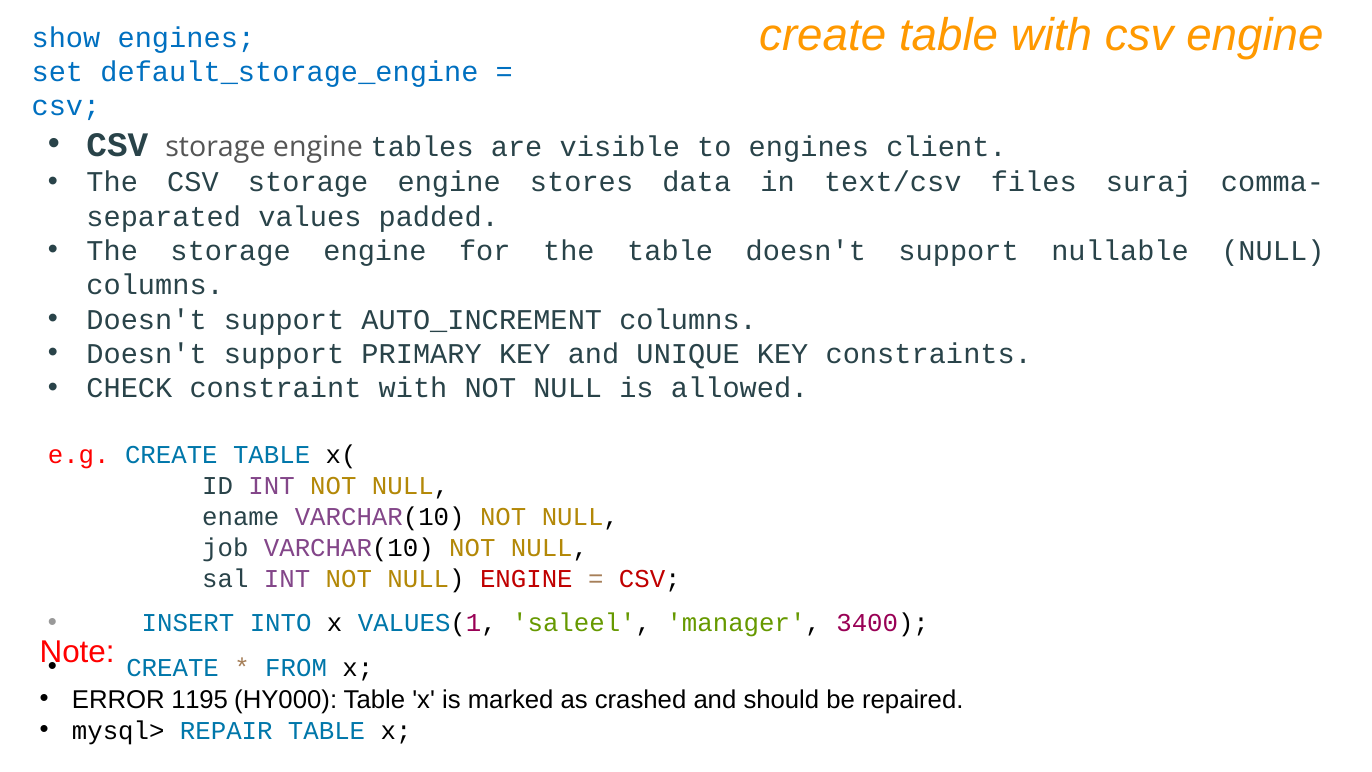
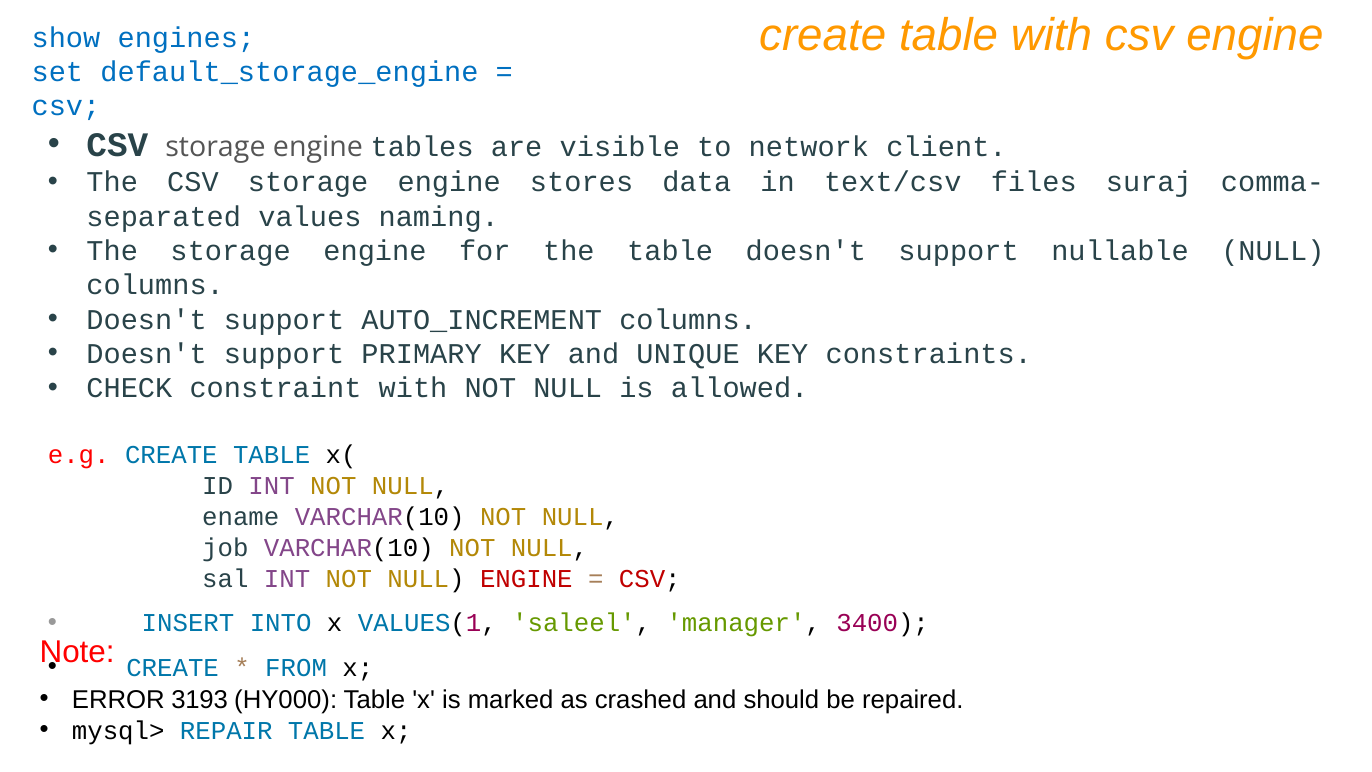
to engines: engines -> network (809, 147)
padded: padded -> naming (439, 217)
1195: 1195 -> 3193 (200, 700)
